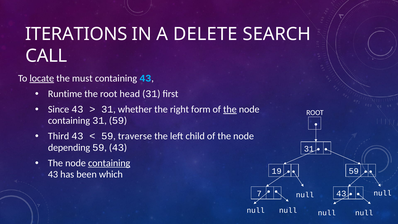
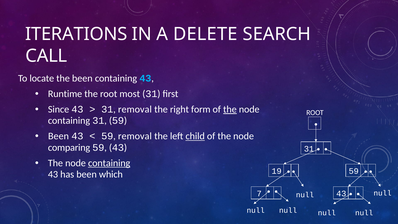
locate underline: present -> none (42, 78)
the must: must -> been (82, 78)
head: head -> most (130, 94)
31 whether: whether -> removal (135, 109)
Third: Third -> Been (58, 136)
59 traverse: traverse -> removal (135, 136)
child underline: none -> present (195, 136)
depending: depending -> comparing (69, 147)
